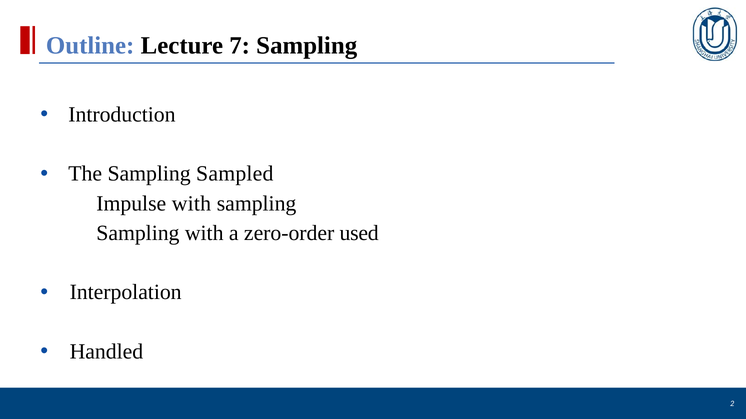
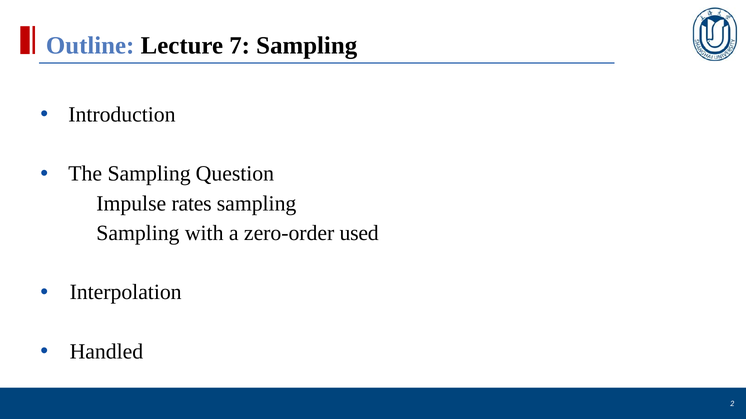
Sampled: Sampled -> Question (235, 174)
Impulse with: with -> rates (192, 204)
